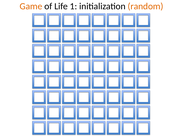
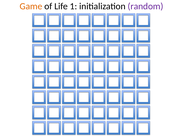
random colour: orange -> purple (145, 6)
